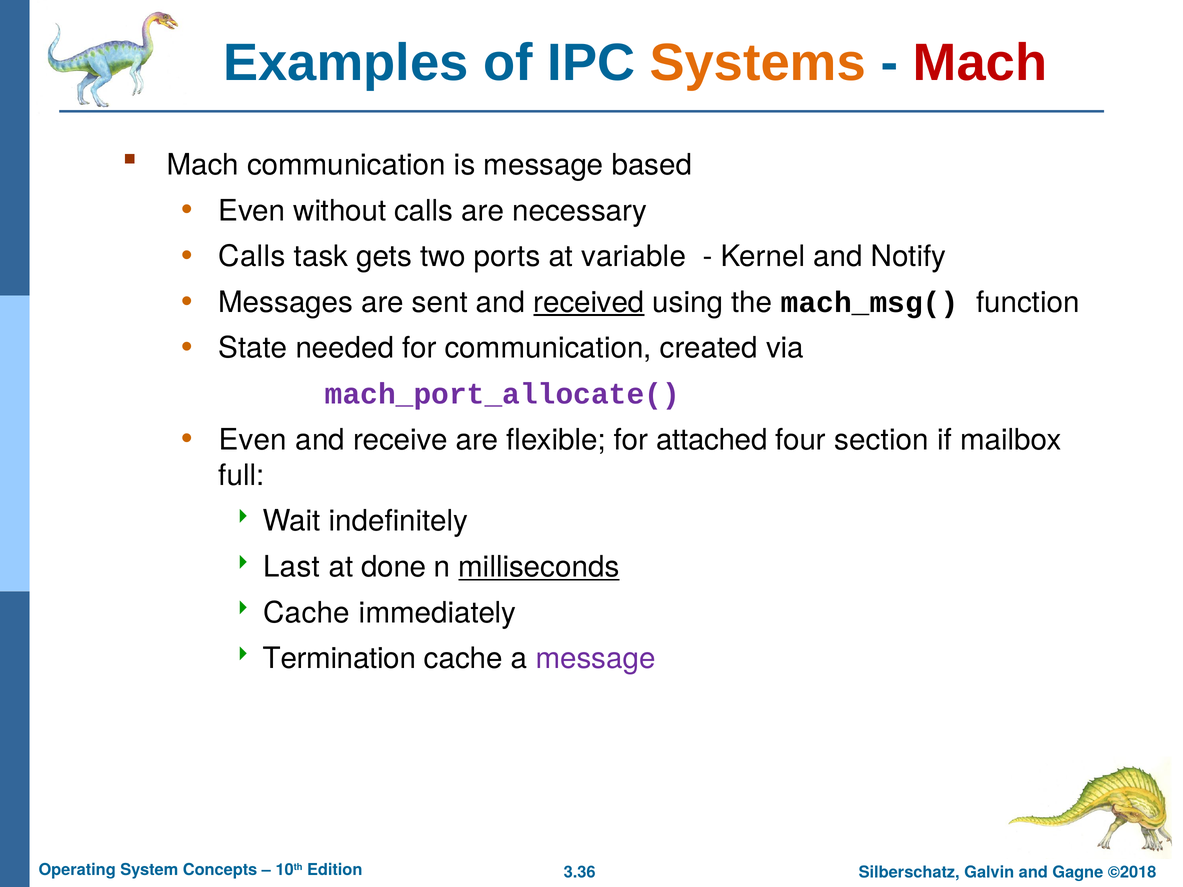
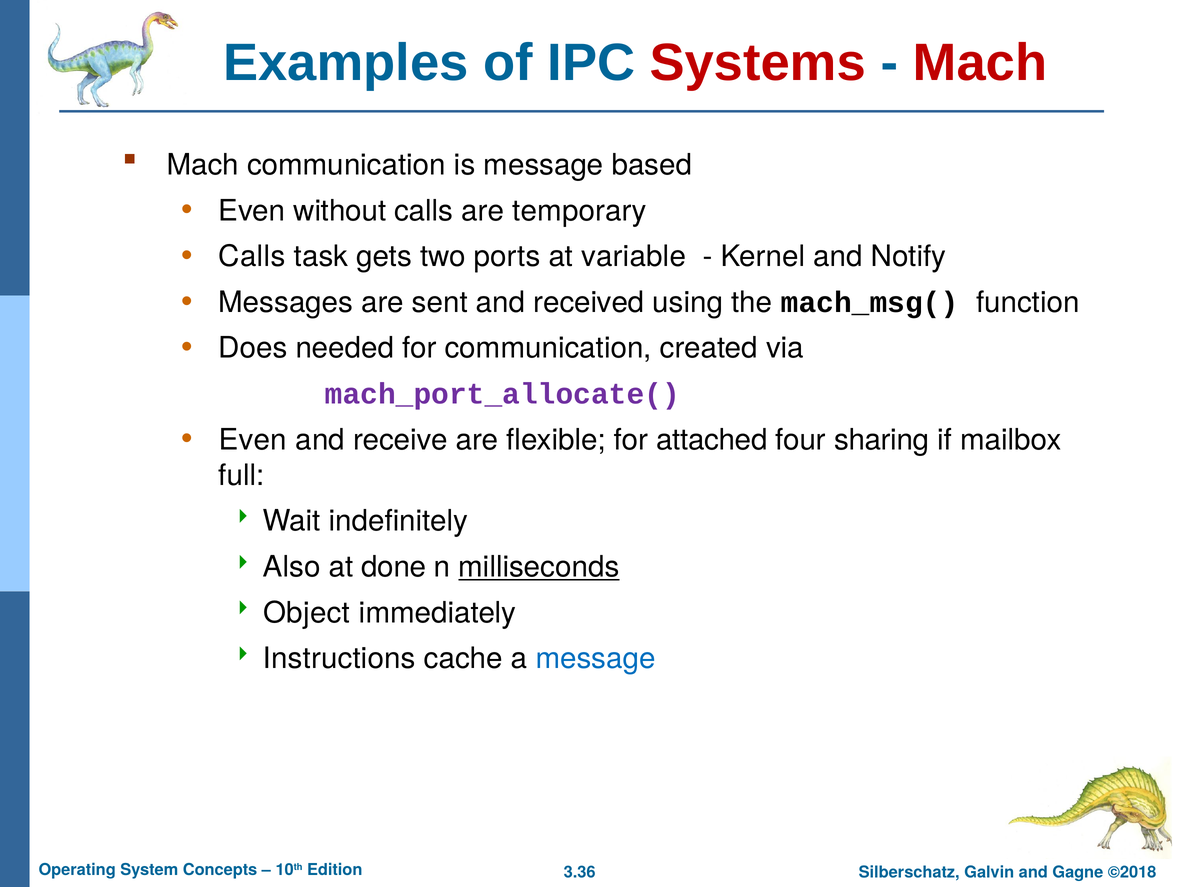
Systems colour: orange -> red (758, 63)
necessary: necessary -> temporary (579, 211)
received underline: present -> none (589, 302)
State: State -> Does (253, 348)
section: section -> sharing (882, 440)
Last: Last -> Also (292, 567)
Cache: Cache -> Object (307, 613)
Termination: Termination -> Instructions (339, 659)
message colour: purple -> blue (596, 659)
